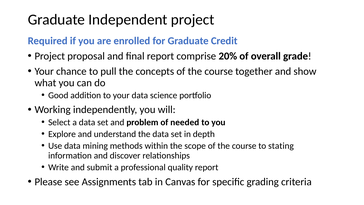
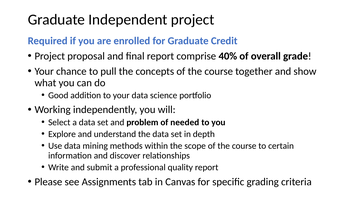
20%: 20% -> 40% (228, 56)
stating: stating -> certain (281, 146)
